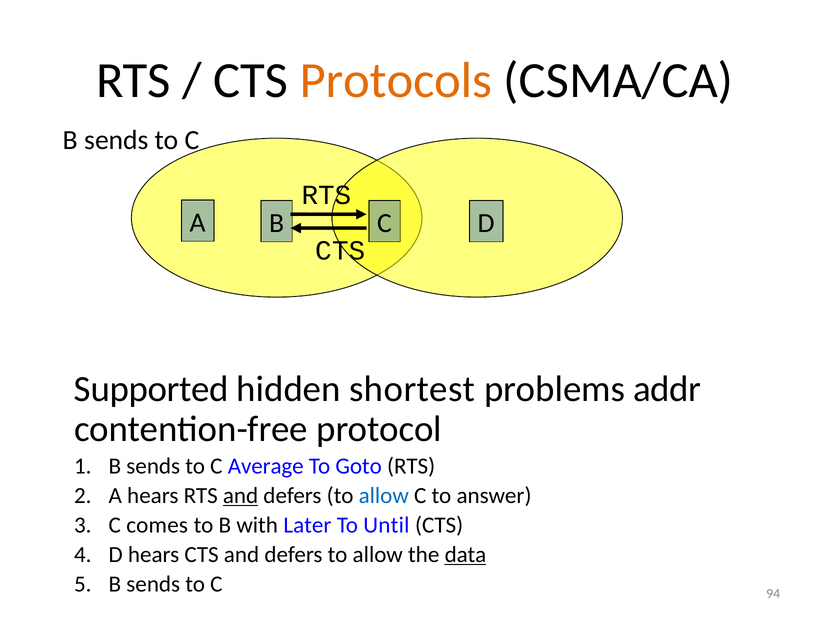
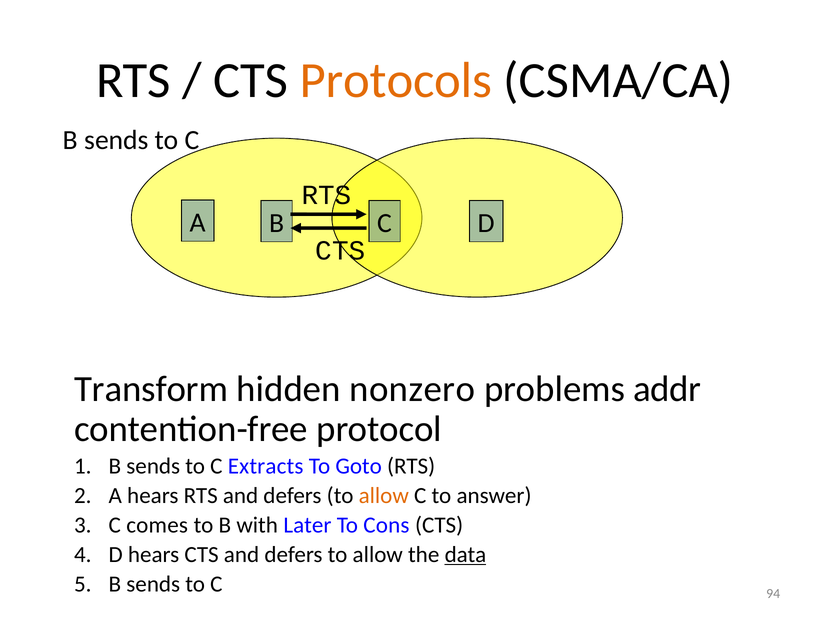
Supported: Supported -> Transform (151, 390)
shortest: shortest -> nonzero (412, 390)
Average: Average -> Extracts (266, 467)
and underline: present -> none (241, 496)
allow colour: blue -> orange (384, 496)
Until: Until -> Cons (386, 526)
